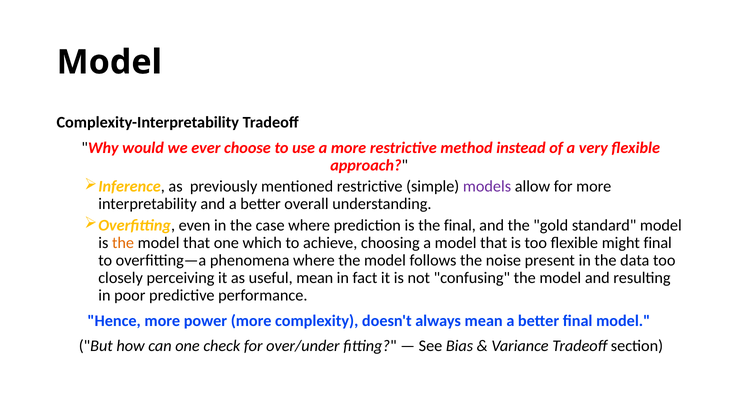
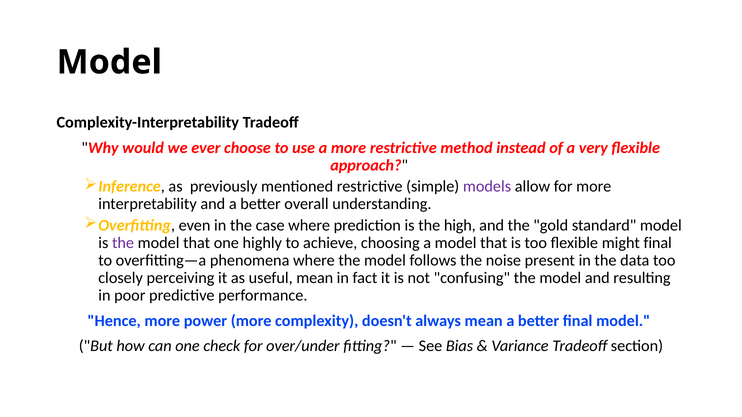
the final: final -> high (460, 226)
the colour: orange -> purple (123, 243)
which: which -> highly (262, 243)
